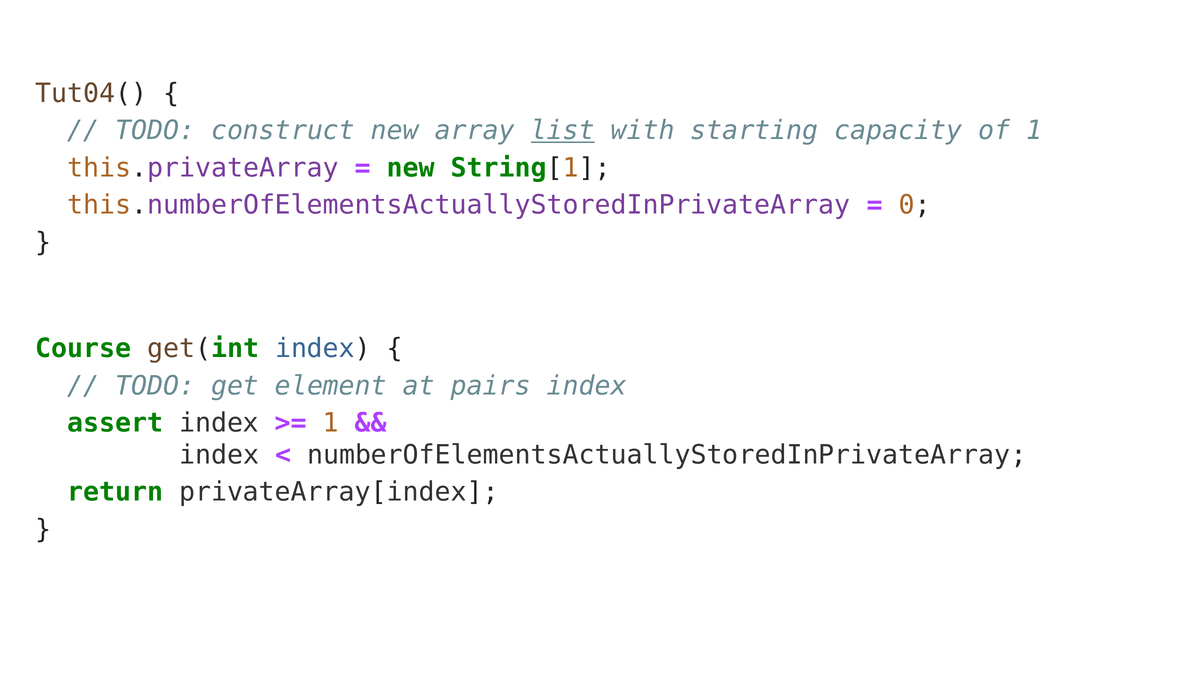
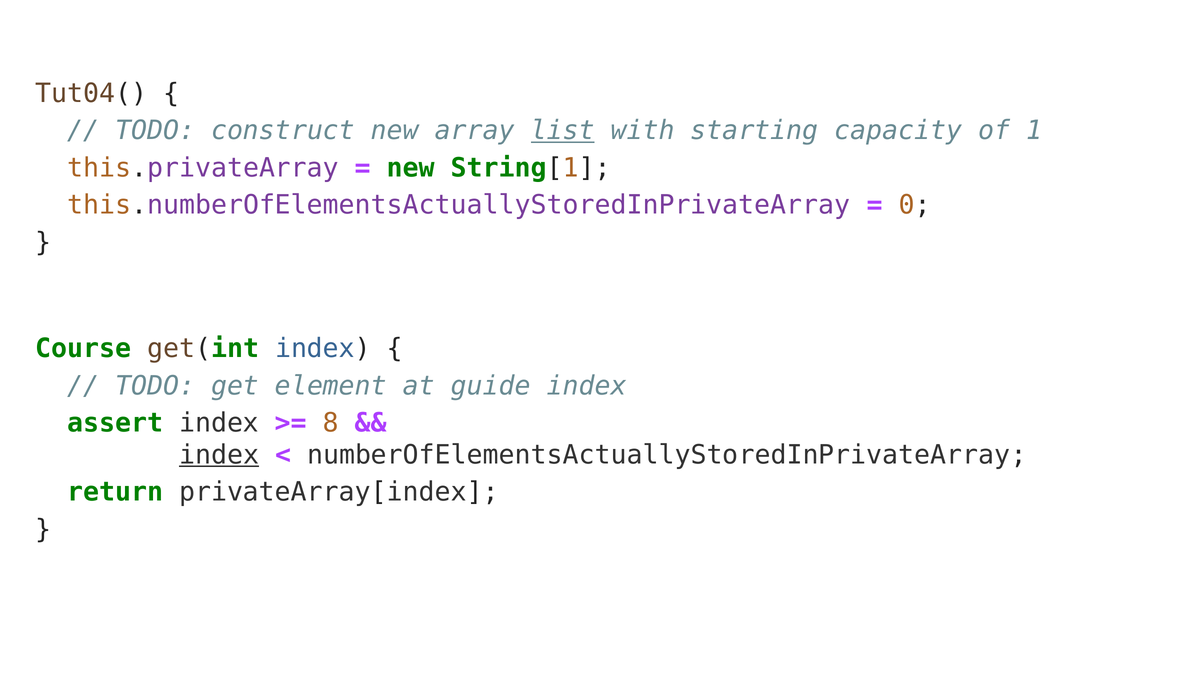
pairs: pairs -> guide (491, 386)
1: 1 -> 8 (331, 423)
index underline: none -> present (219, 455)
